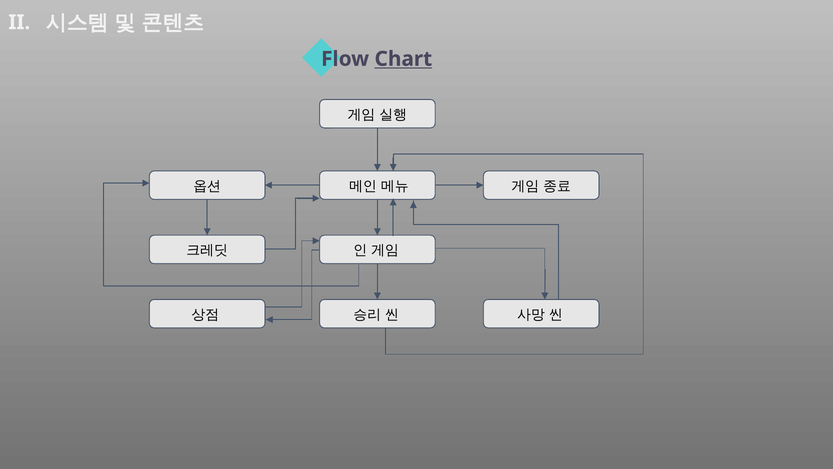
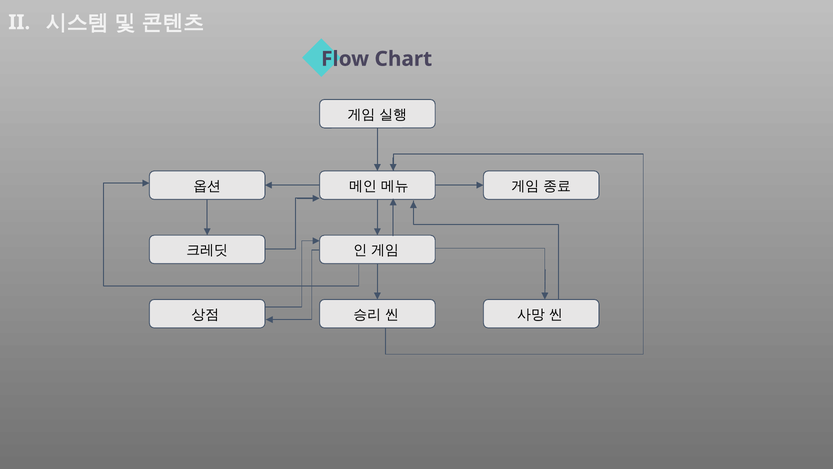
Chart underline: present -> none (403, 59)
